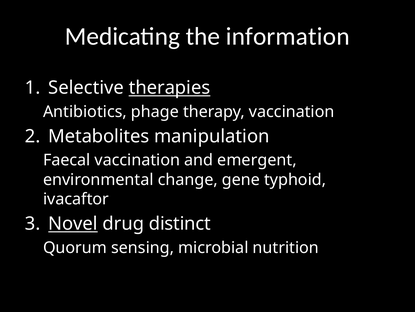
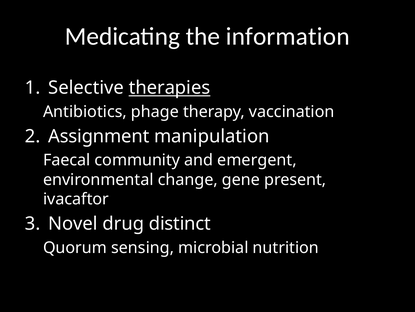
Metabolites: Metabolites -> Assignment (99, 136)
Faecal vaccination: vaccination -> community (137, 160)
typhoid: typhoid -> present (295, 179)
Novel underline: present -> none (73, 223)
